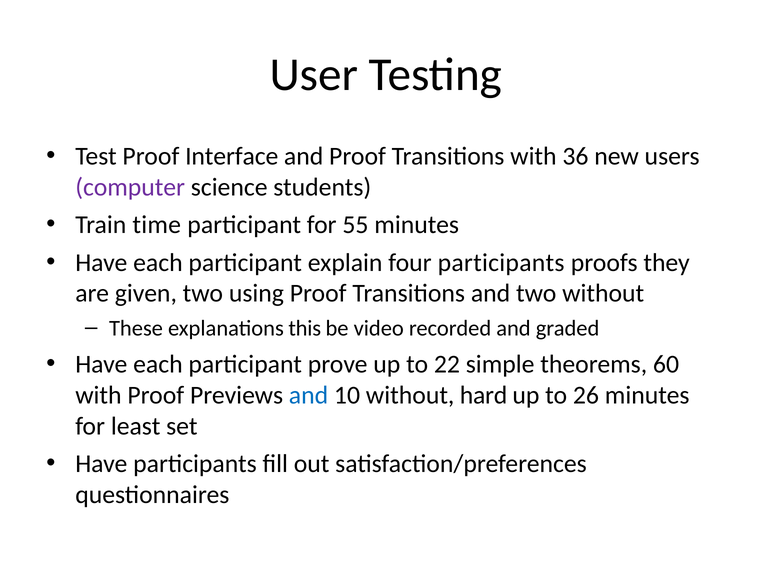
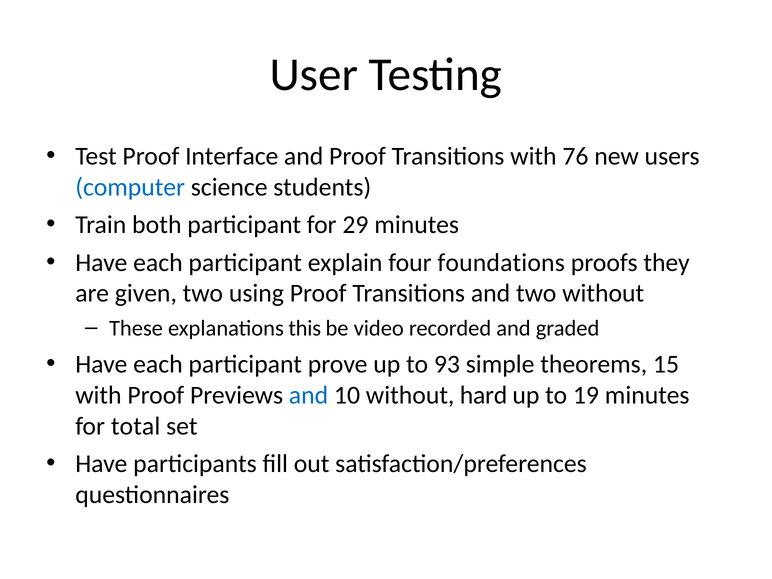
36: 36 -> 76 (575, 156)
computer colour: purple -> blue (130, 187)
time: time -> both (157, 225)
55: 55 -> 29 (355, 225)
four participants: participants -> foundations (501, 263)
22: 22 -> 93 (447, 364)
60: 60 -> 15 (666, 364)
26: 26 -> 19 (586, 395)
least: least -> total (136, 426)
